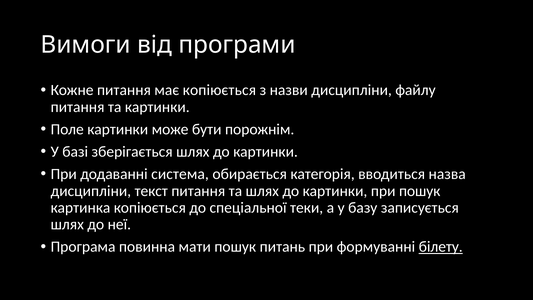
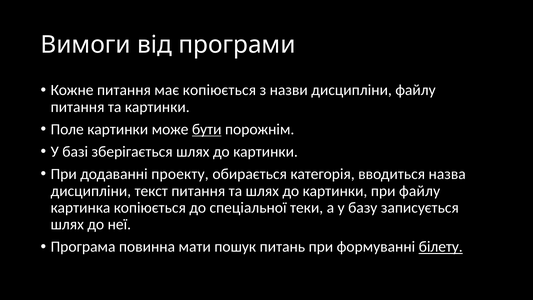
бути underline: none -> present (207, 129)
система: система -> проекту (180, 174)
при пошук: пошук -> файлу (420, 191)
